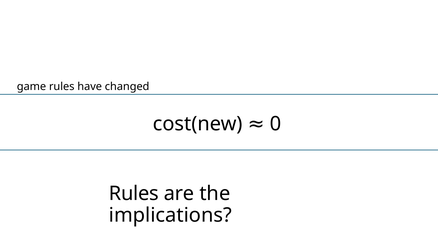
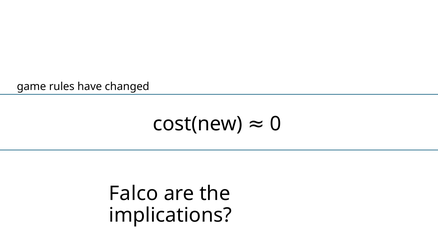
Rules: Rules -> Falco (134, 194)
